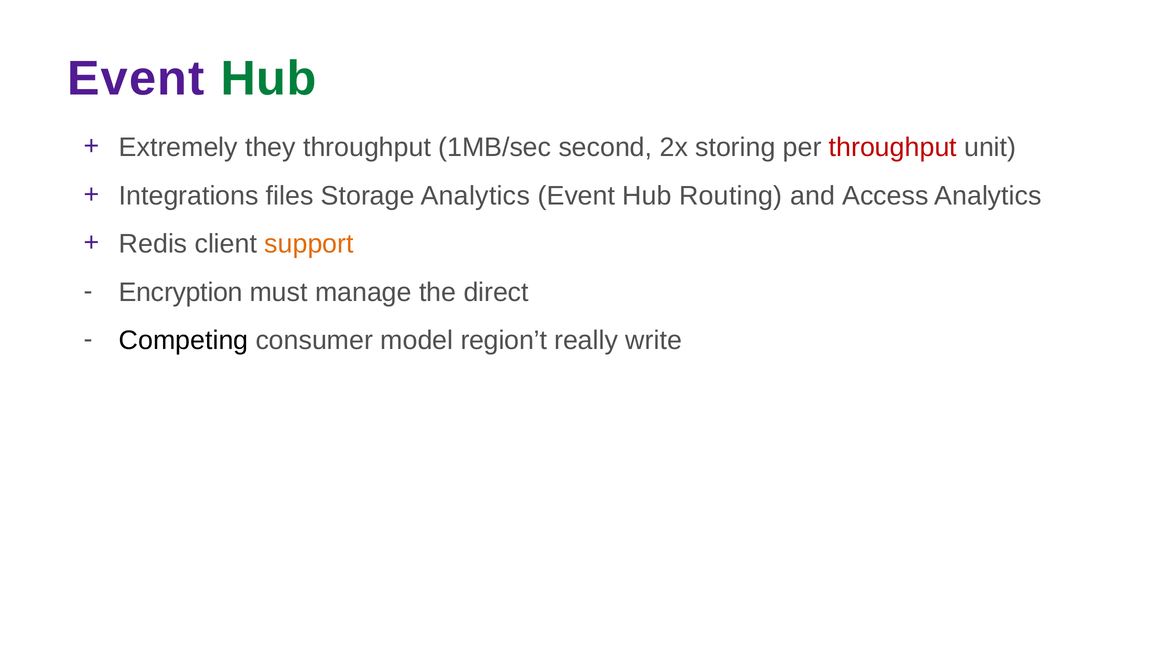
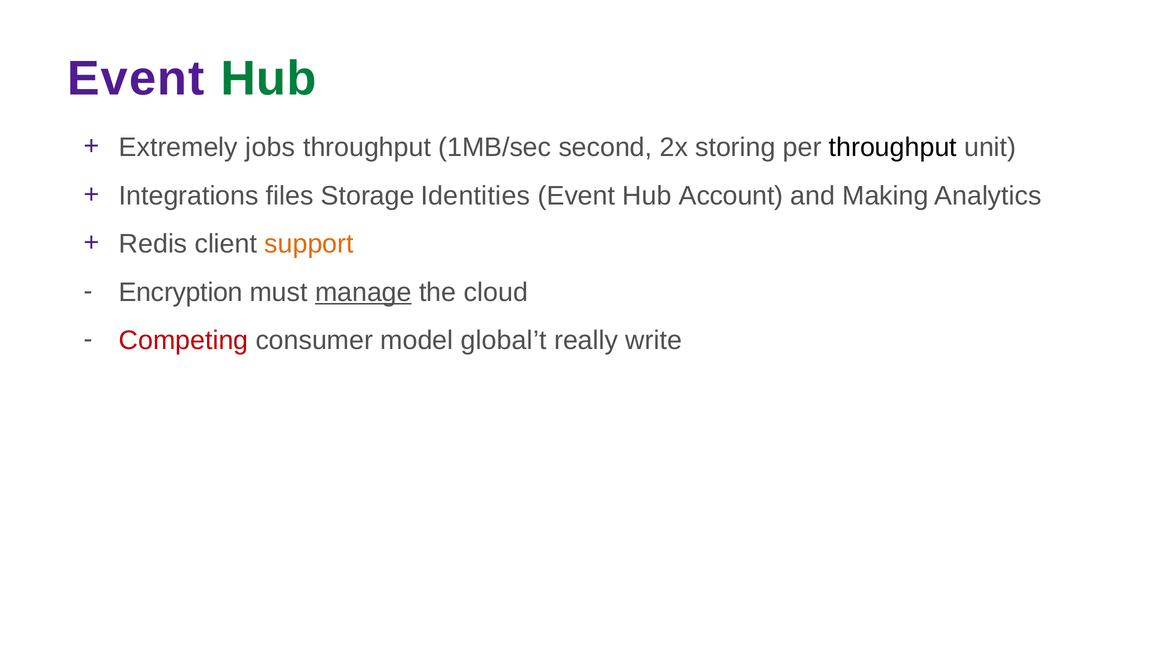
they: they -> jobs (270, 148)
throughput colour: red -> black (893, 148)
Storage Analytics: Analytics -> Identities (475, 196)
Routing: Routing -> Account (731, 196)
Access: Access -> Making (885, 196)
manage underline: none -> present (363, 292)
direct: direct -> cloud (496, 292)
Competing colour: black -> red (184, 340)
region’t: region’t -> global’t (504, 340)
